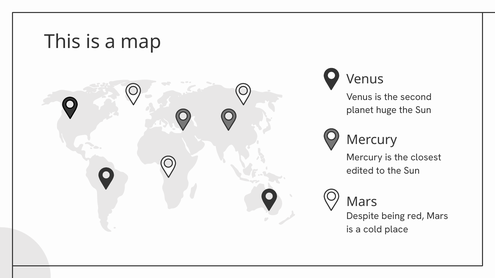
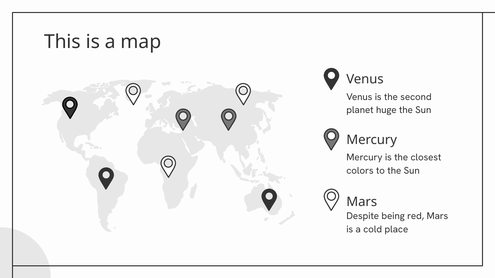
edited: edited -> colors (360, 171)
